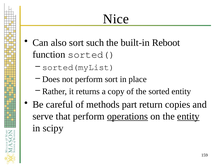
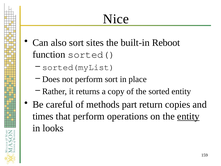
such: such -> sites (95, 43)
serve: serve -> times (43, 116)
operations underline: present -> none (128, 116)
scipy: scipy -> looks (53, 128)
